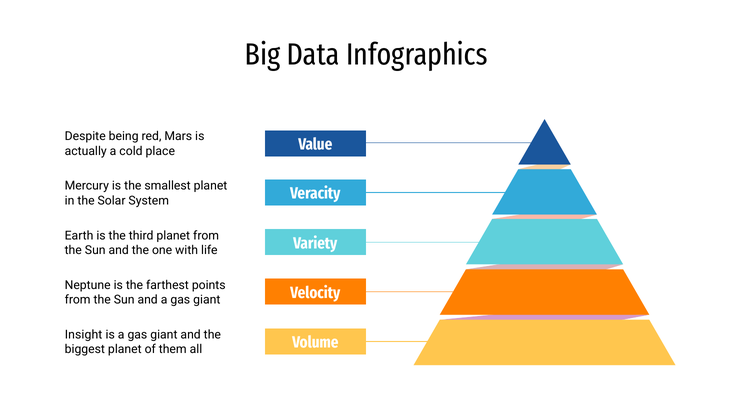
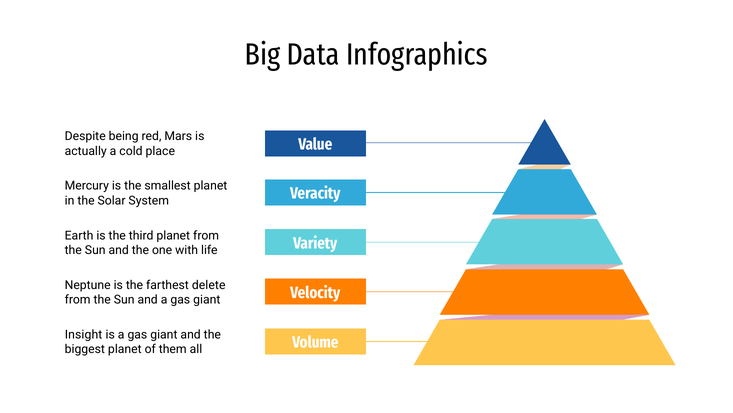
points: points -> delete (209, 285)
